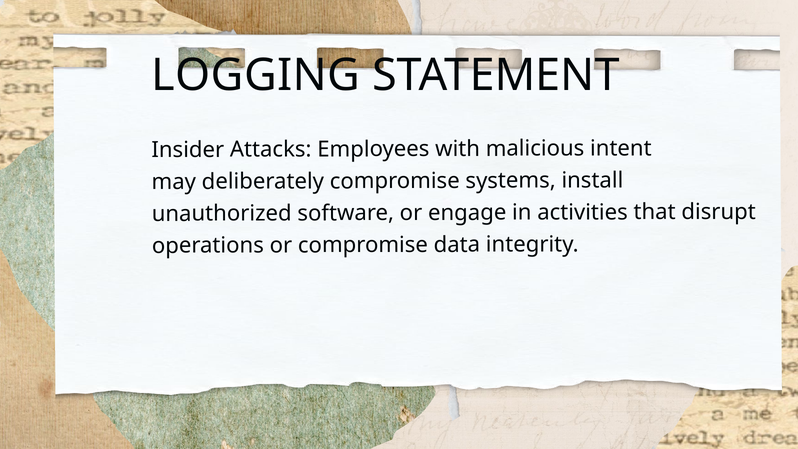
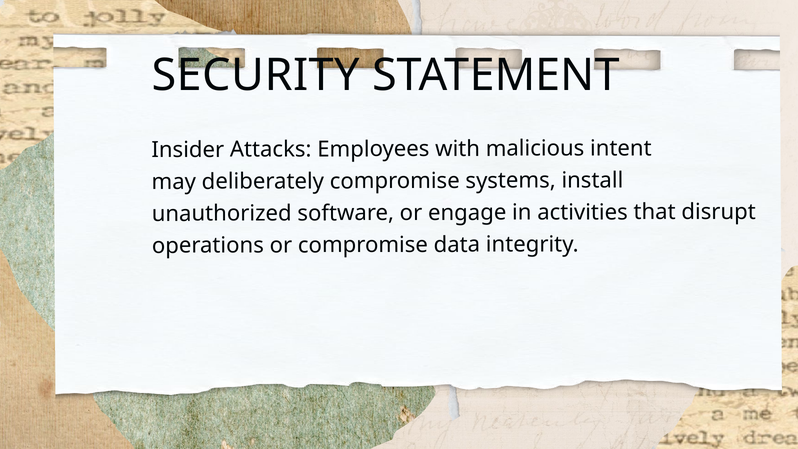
LOGGING: LOGGING -> SECURITY (256, 76)
